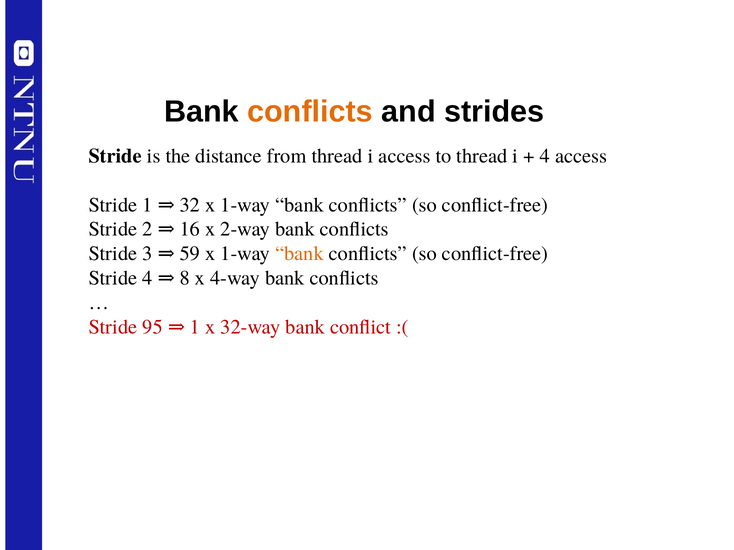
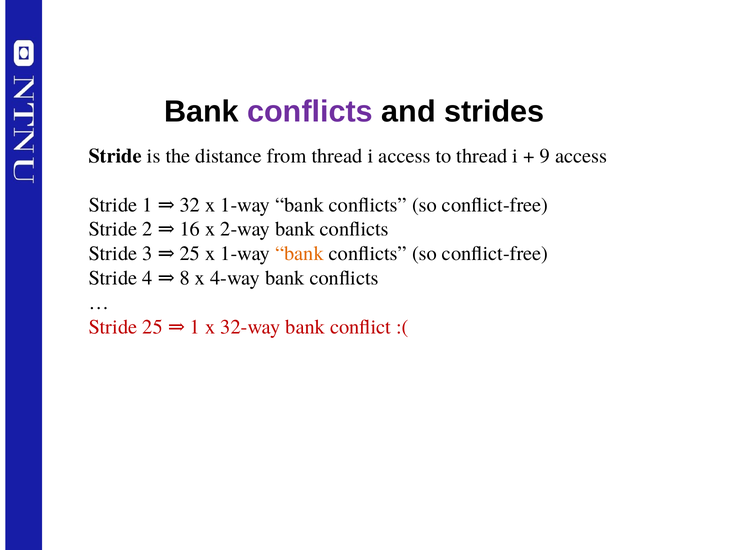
conflicts colour: orange -> purple (310, 112)
4: 4 -> 9 (545, 156)
3 59: 59 -> 25 (190, 254)
Stride 95: 95 -> 25 (153, 327)
